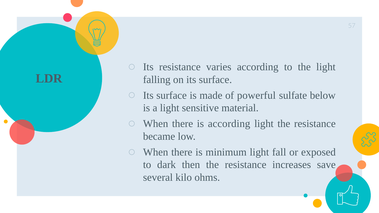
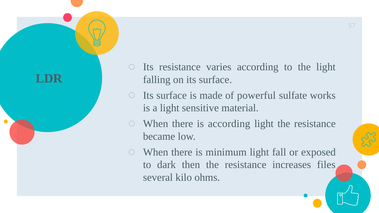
below: below -> works (323, 95)
save: save -> files (326, 165)
